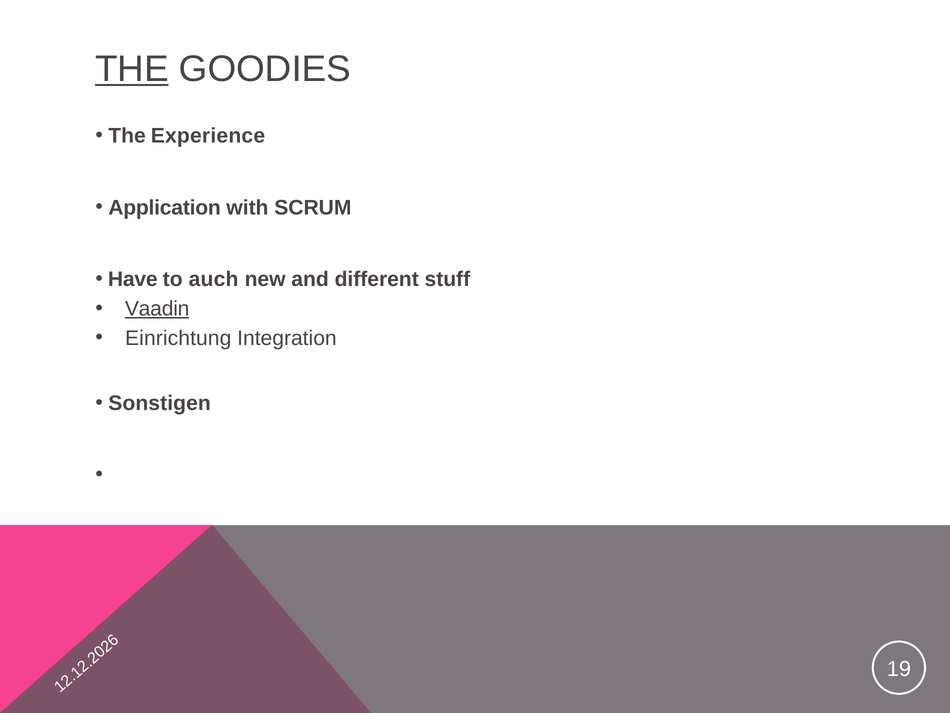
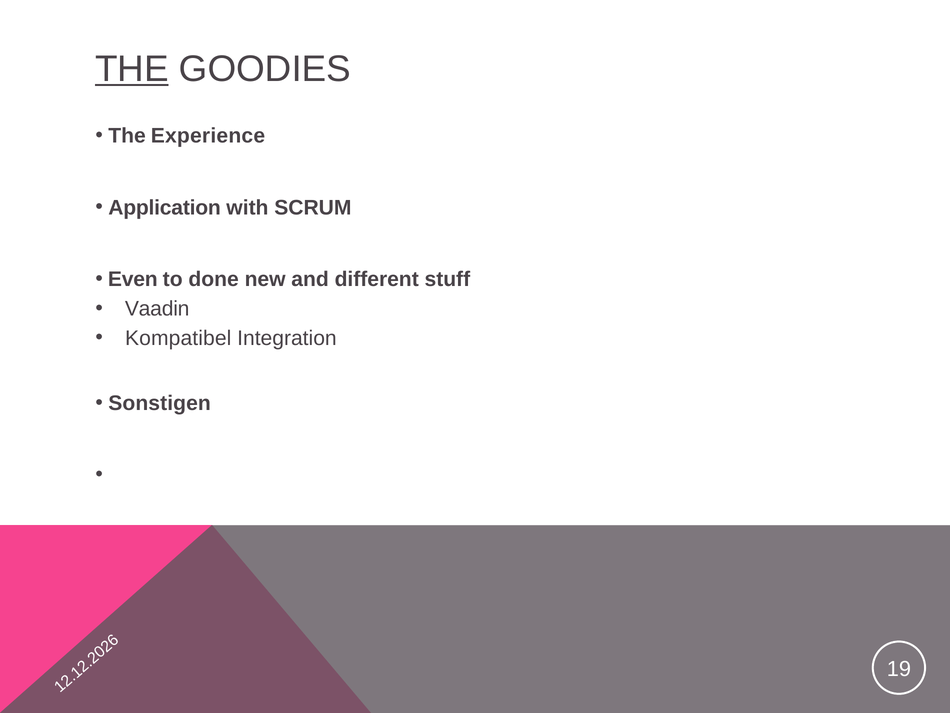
Have: Have -> Even (133, 279)
auch: auch -> done (214, 279)
Vaadin underline: present -> none (157, 309)
Einrichtung: Einrichtung -> Kompatibel (178, 338)
